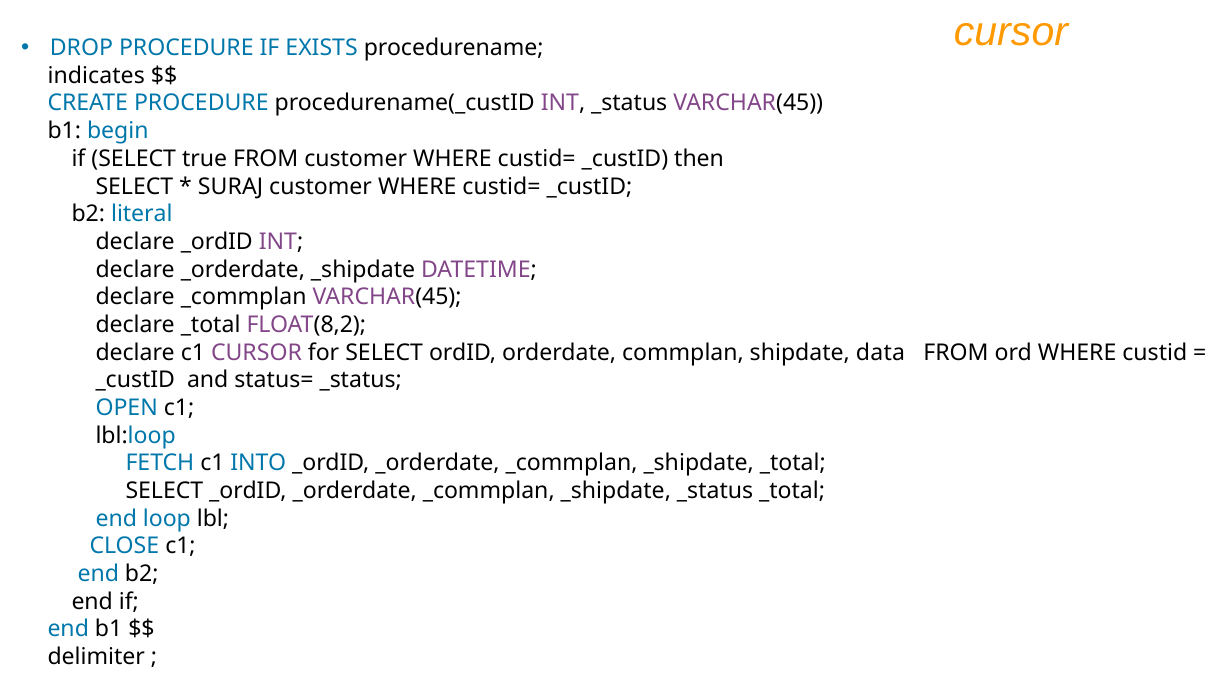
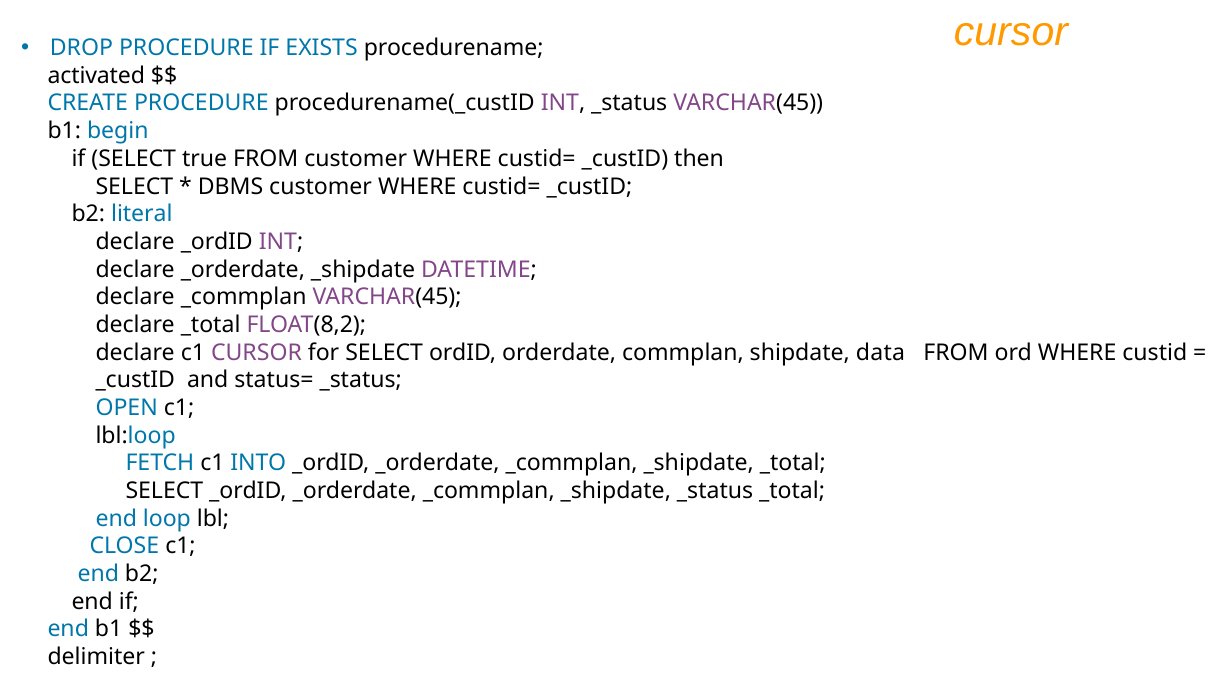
indicates: indicates -> activated (96, 76)
SURAJ: SURAJ -> DBMS (231, 187)
